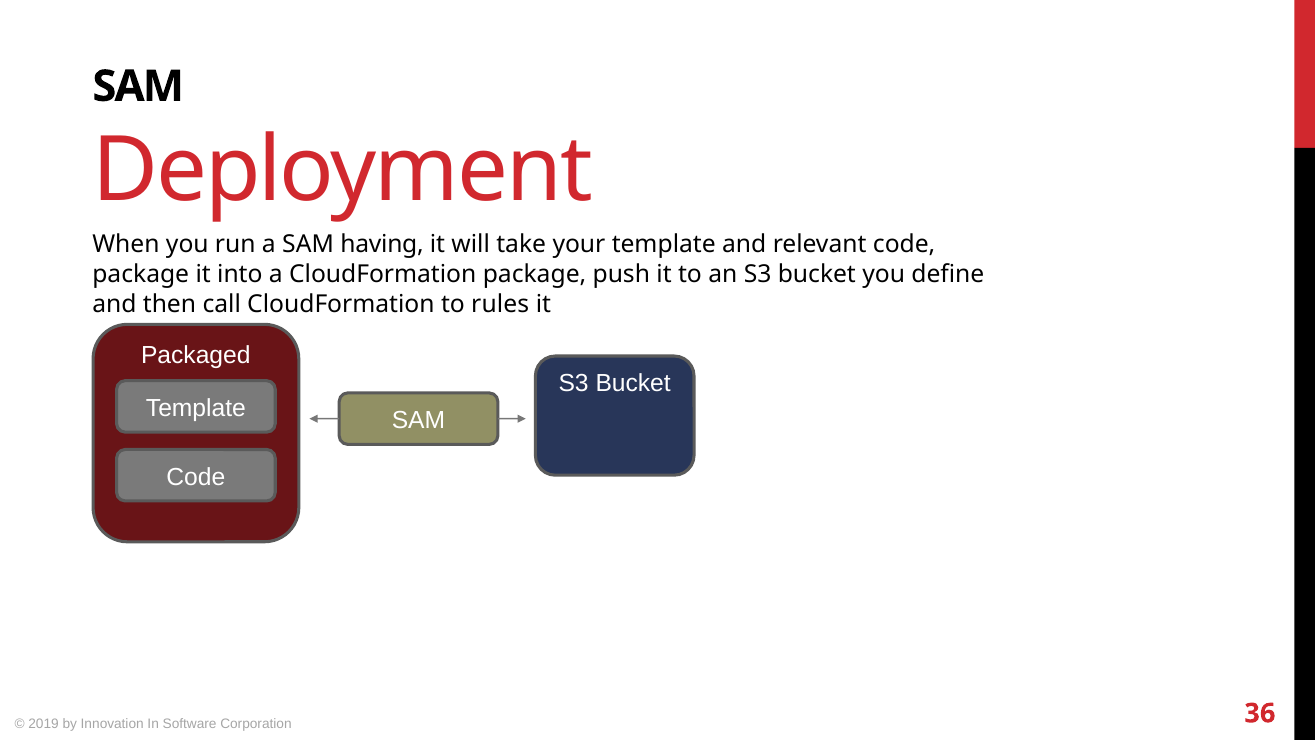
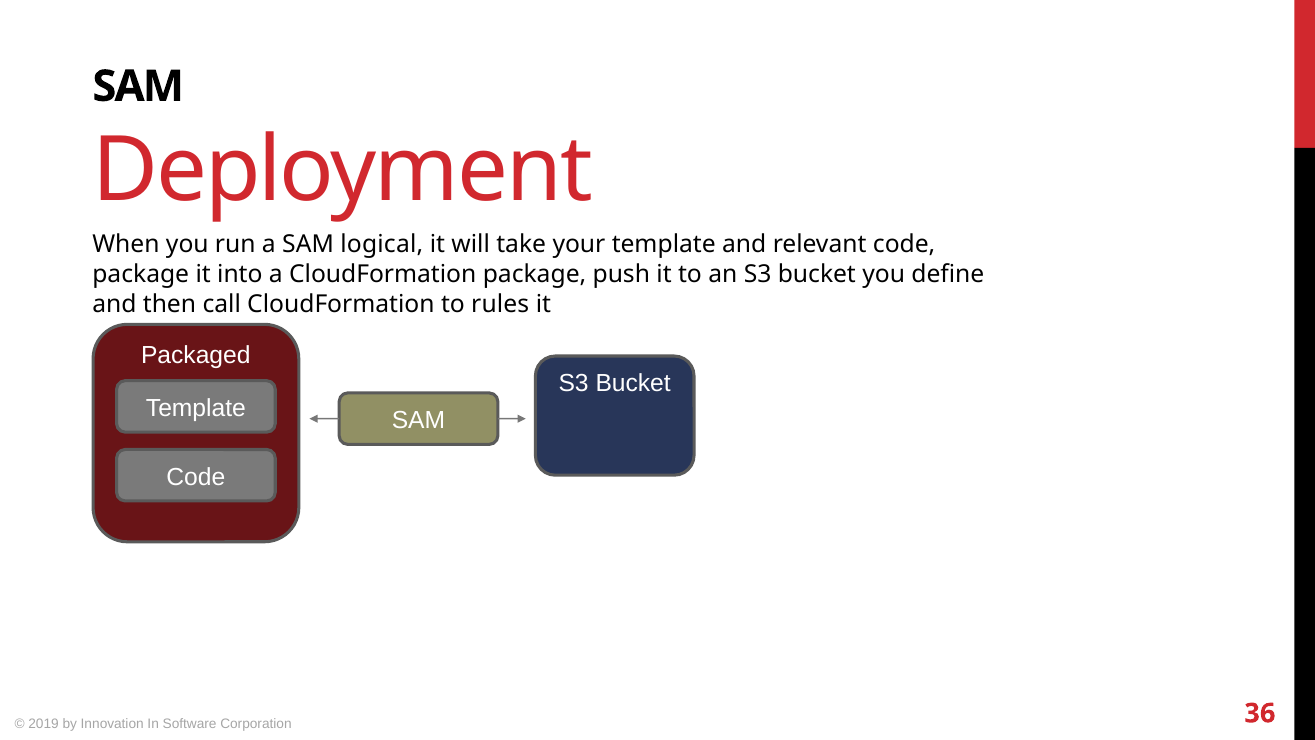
having: having -> logical (382, 245)
